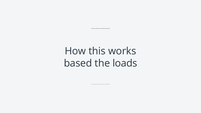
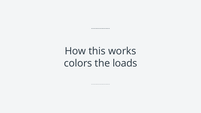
based: based -> colors (78, 63)
